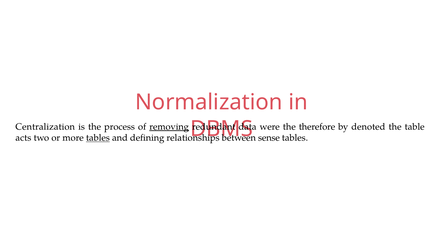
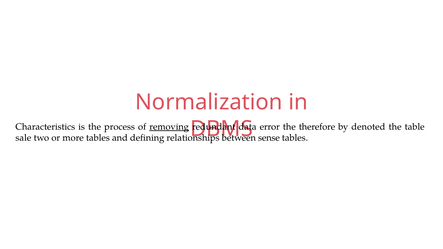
Centralization: Centralization -> Characteristics (45, 127)
were: were -> error (270, 127)
acts: acts -> sale (23, 138)
tables underline: present -> none (98, 138)
